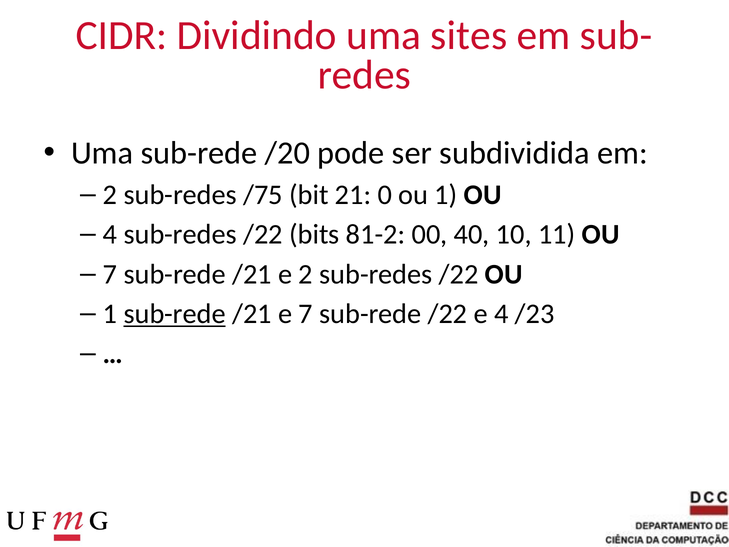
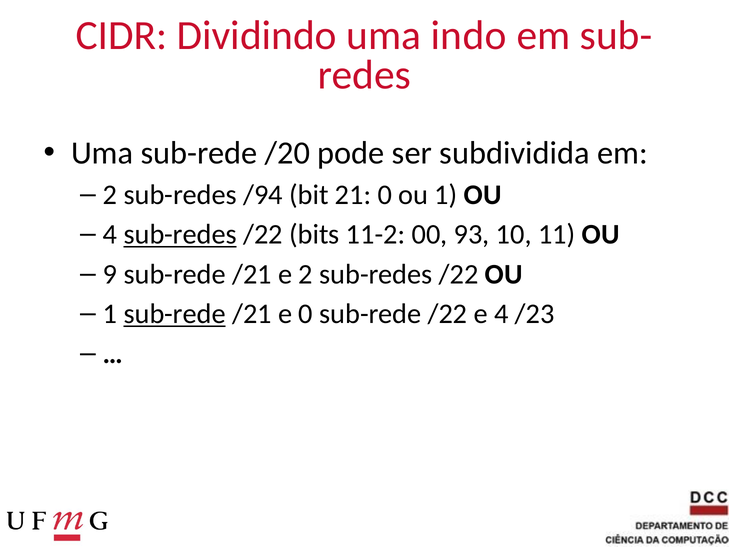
sites: sites -> indo (469, 35)
/75: /75 -> /94 (263, 195)
sub-redes underline: none -> present (180, 235)
81-2: 81-2 -> 11-2 (376, 235)
40: 40 -> 93 (472, 235)
7: 7 -> 9 (110, 274)
e 7: 7 -> 0 (306, 314)
